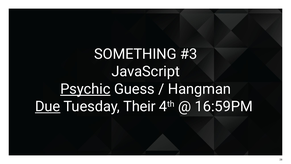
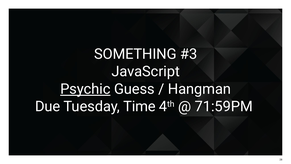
Due underline: present -> none (48, 106)
Their: Their -> Time (139, 106)
16:59PM: 16:59PM -> 71:59PM (224, 106)
